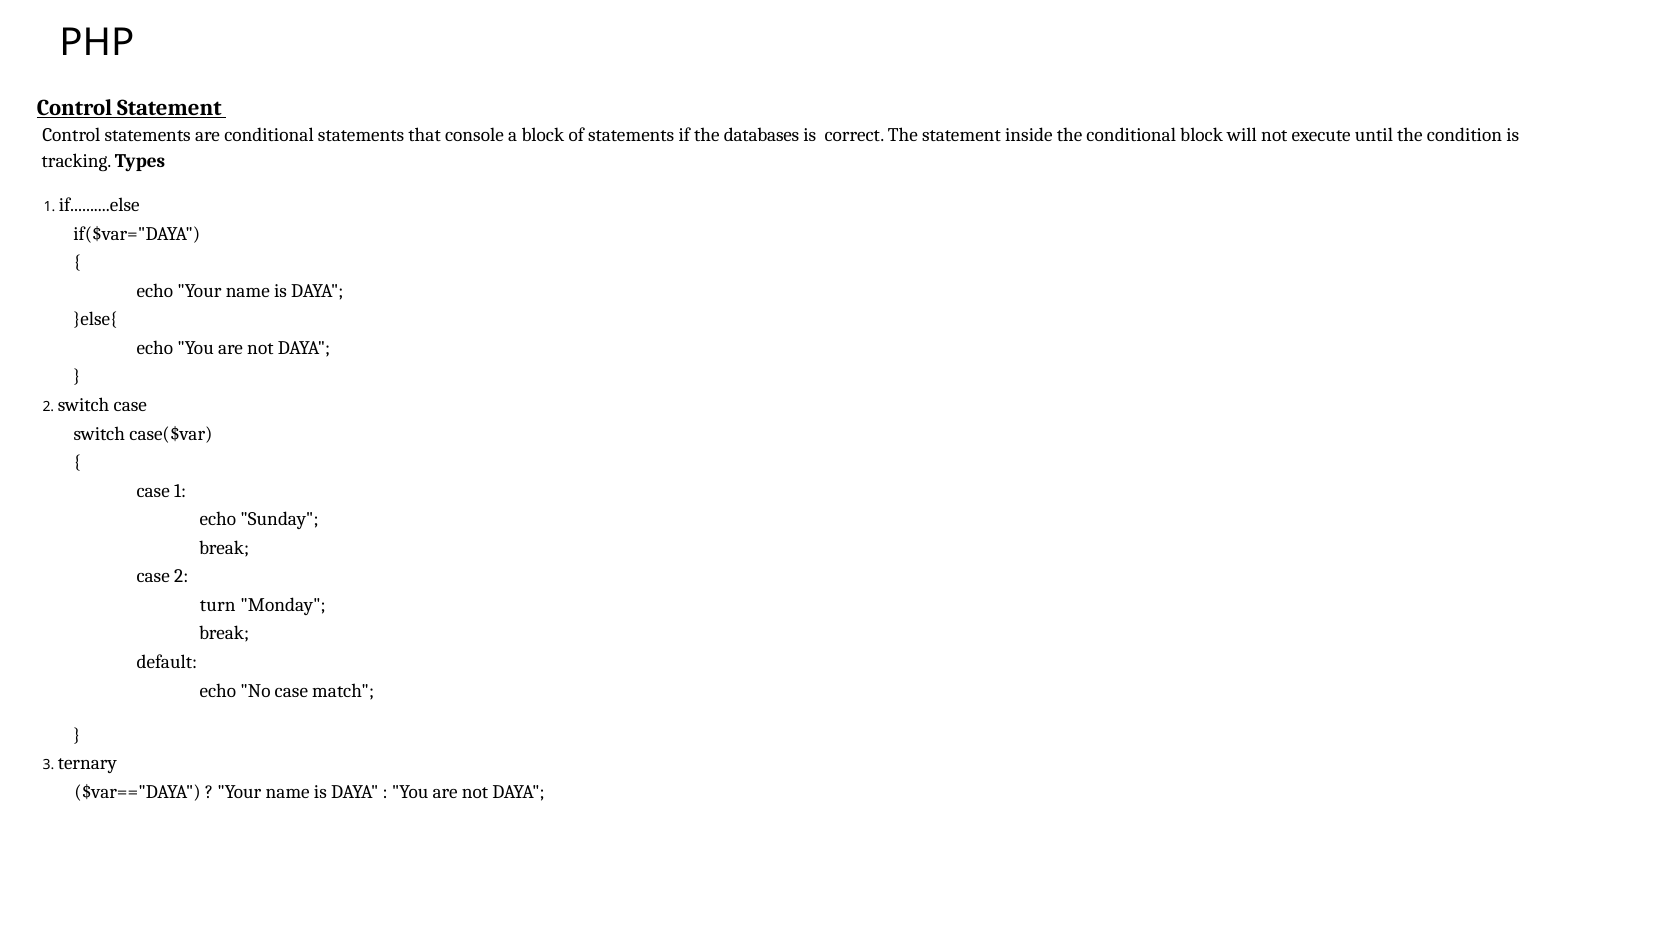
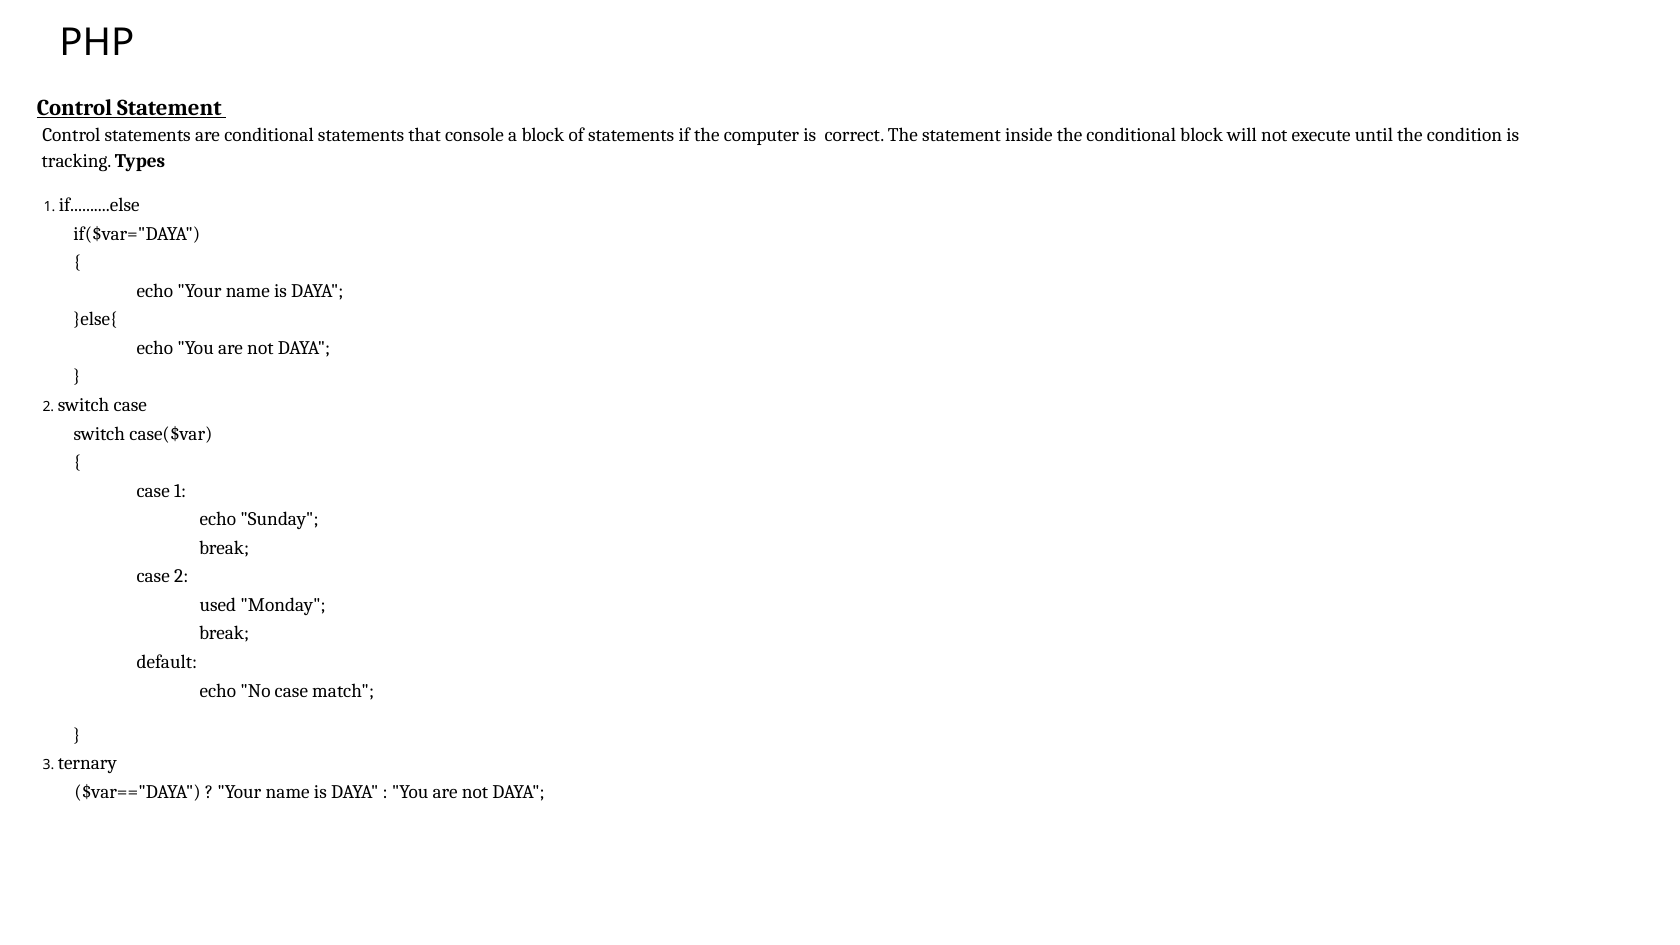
databases: databases -> computer (761, 136)
turn: turn -> used (218, 605)
